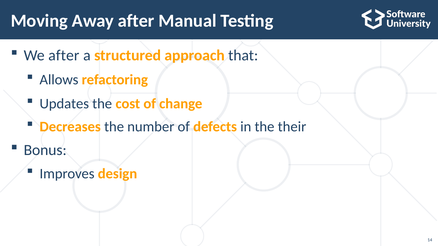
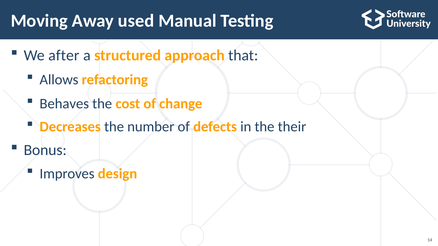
Away after: after -> used (136, 21)
Updates: Updates -> Behaves (64, 104)
